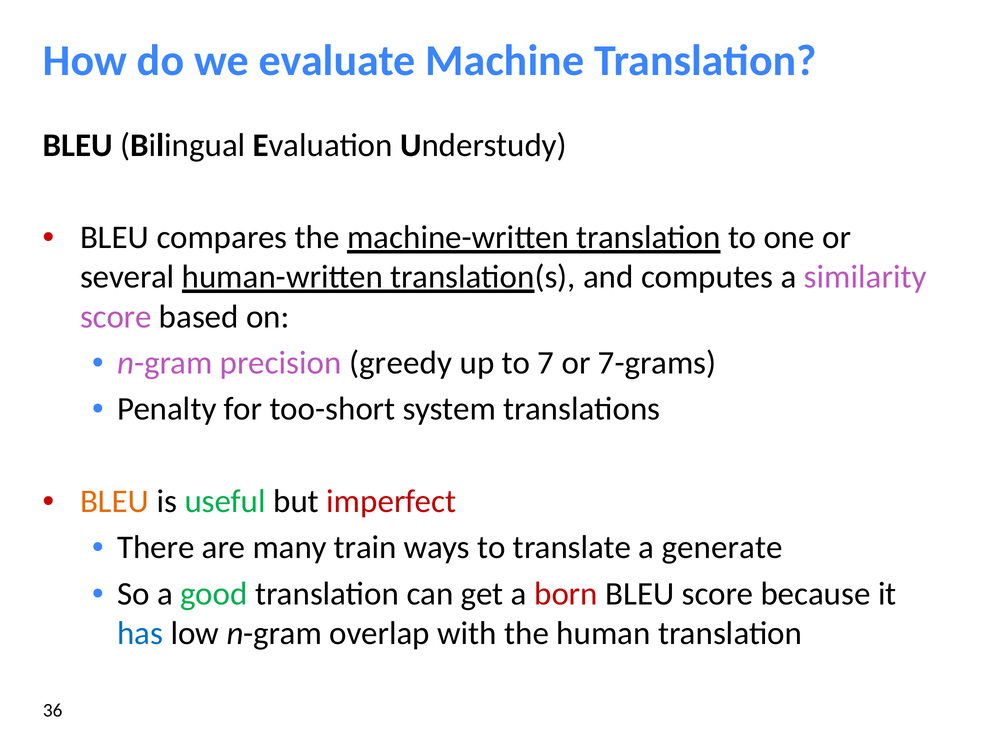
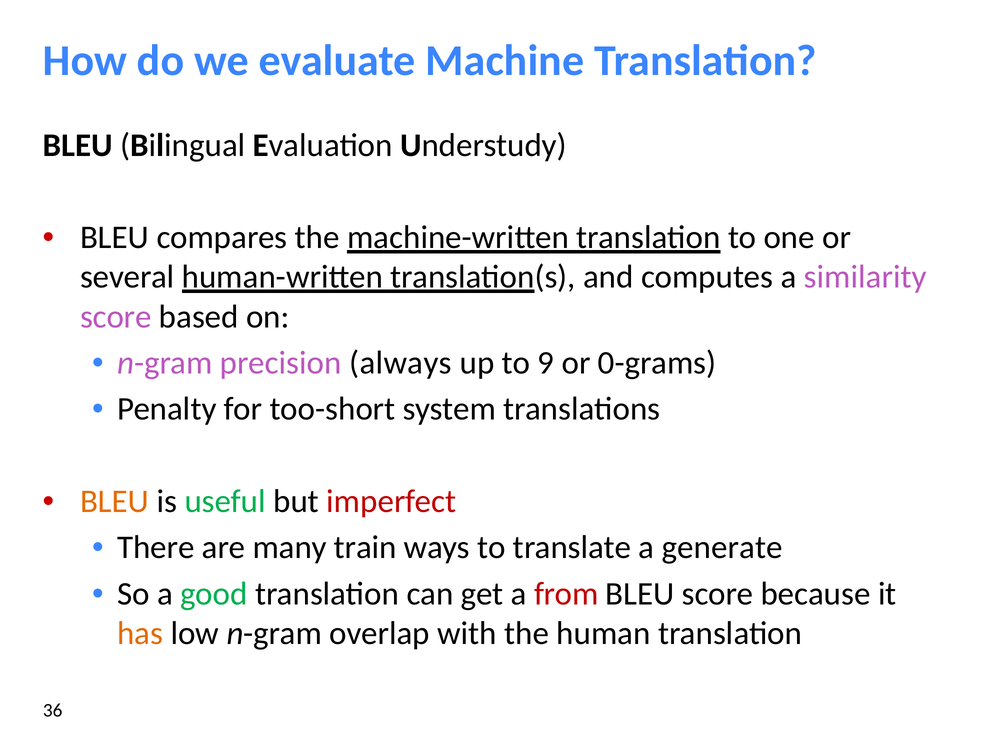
greedy: greedy -> always (401, 363)
7: 7 -> 9 (546, 363)
7-grams: 7-grams -> 0-grams (657, 363)
born: born -> from (566, 594)
has colour: blue -> orange (140, 634)
